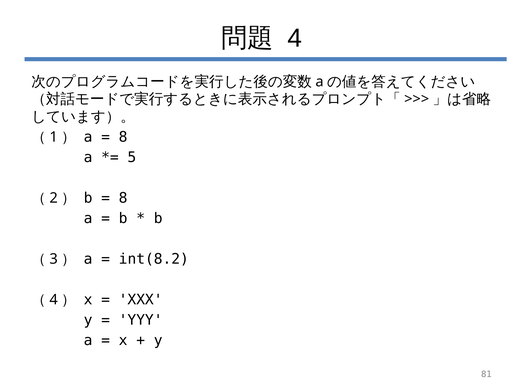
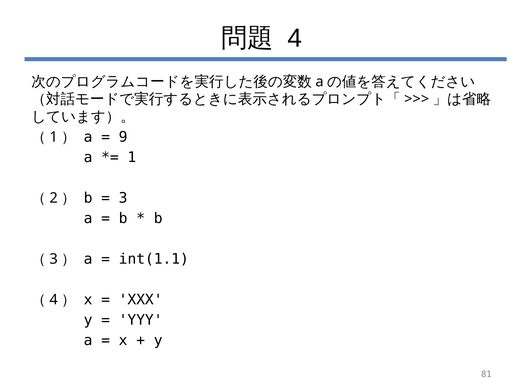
8: 8 -> 9 (123, 137)
5: 5 -> 1 (132, 157)
8: 8 -> 3 (123, 198)
int(8.2: int(8.2 -> int(1.1 (154, 259)
